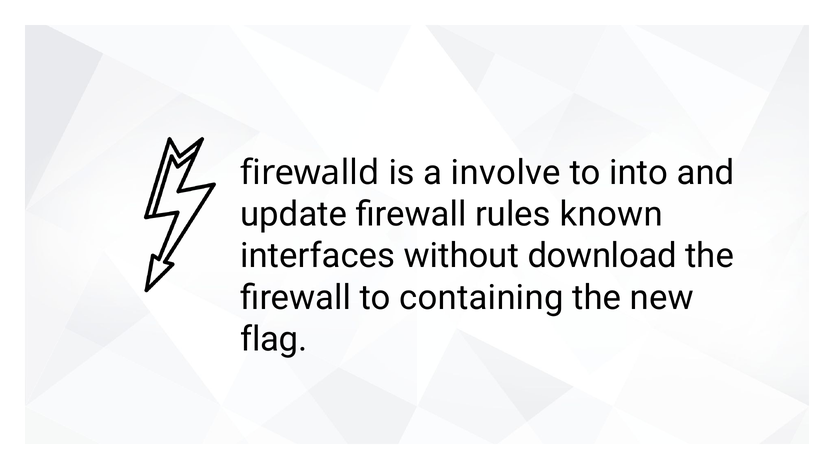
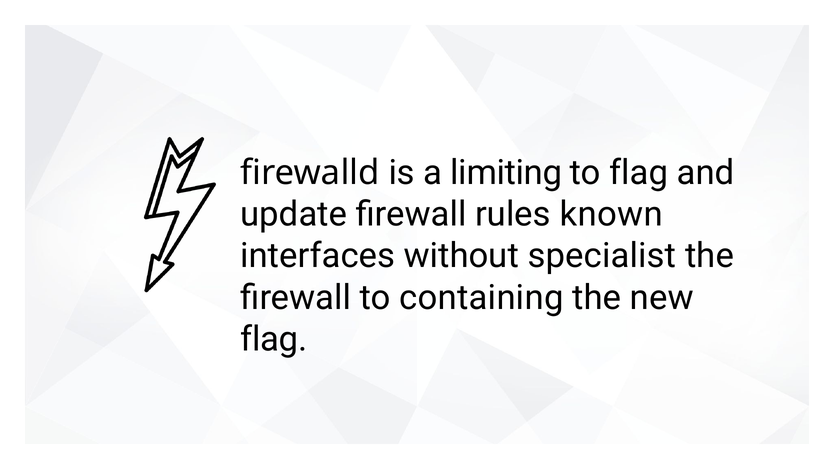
involve: involve -> limiting (506, 173)
to into: into -> flag (639, 173)
download: download -> specialist (602, 256)
